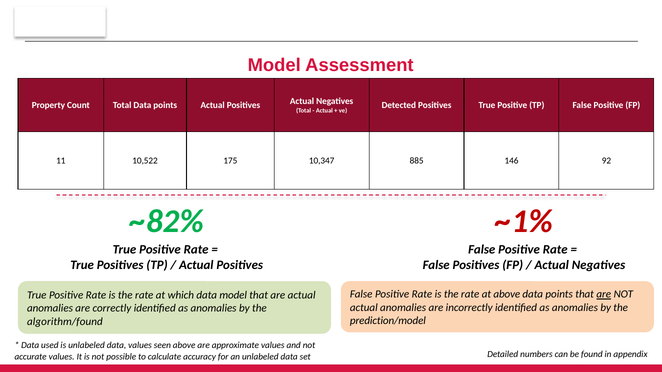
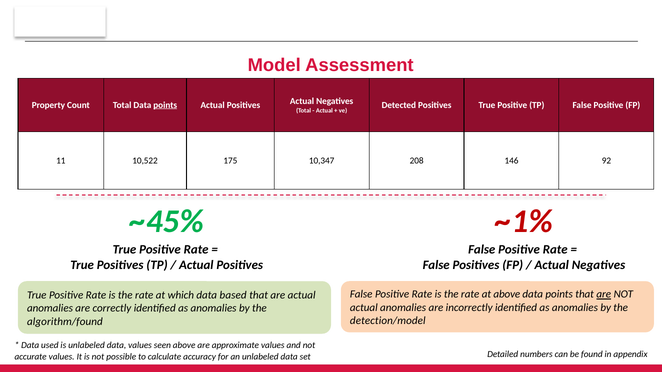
points underline: none -> present (165, 105)
885: 885 -> 208 (417, 161)
~82%: ~82% -> ~45% (167, 221)
data model: model -> based (233, 295)
prediction/model: prediction/model -> detection/model (388, 321)
